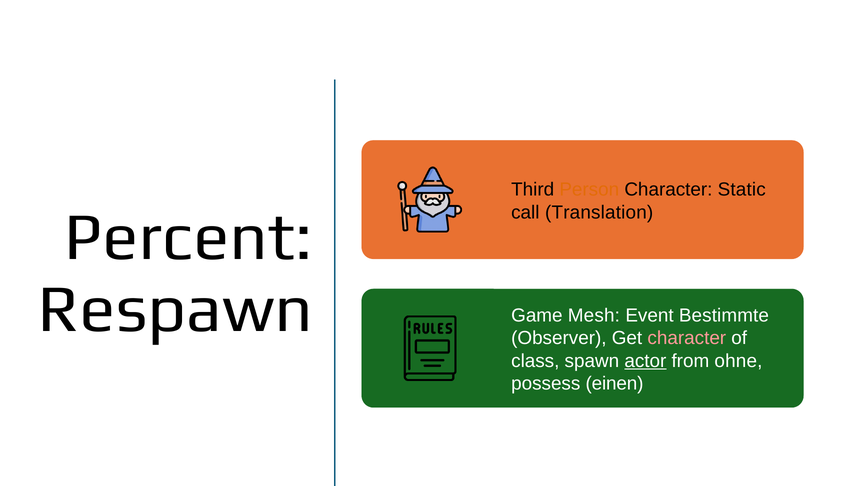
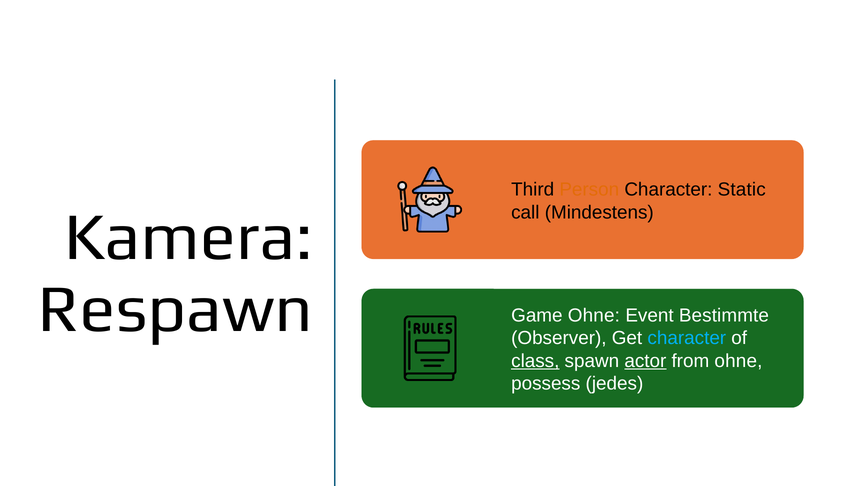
Translation: Translation -> Mindestens (599, 212)
Percent: Percent -> Kamera (188, 237)
Game Mesh: Mesh -> Ohne (594, 315)
character colour: pink -> light blue (687, 338)
class underline: none -> present (535, 360)
einen: einen -> jedes (614, 383)
